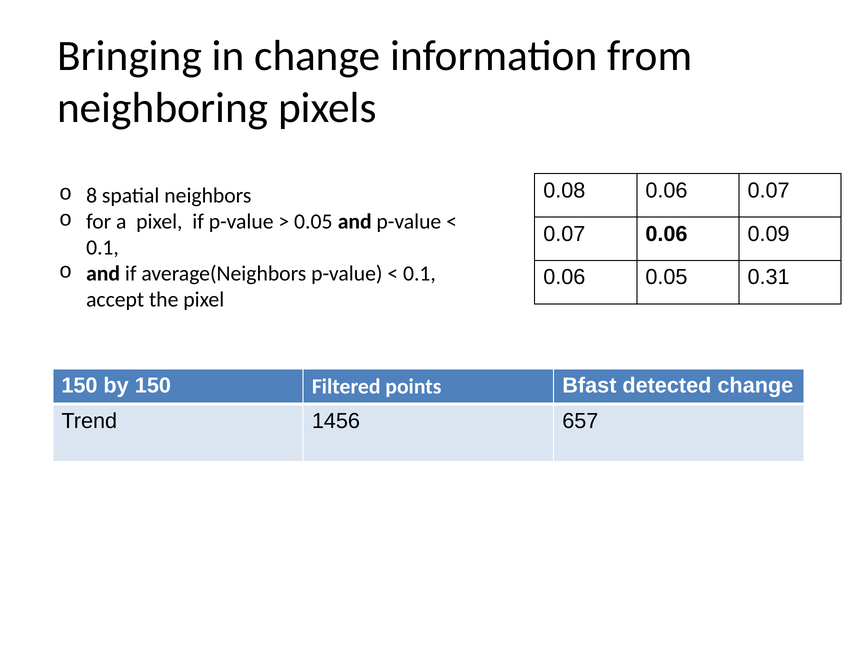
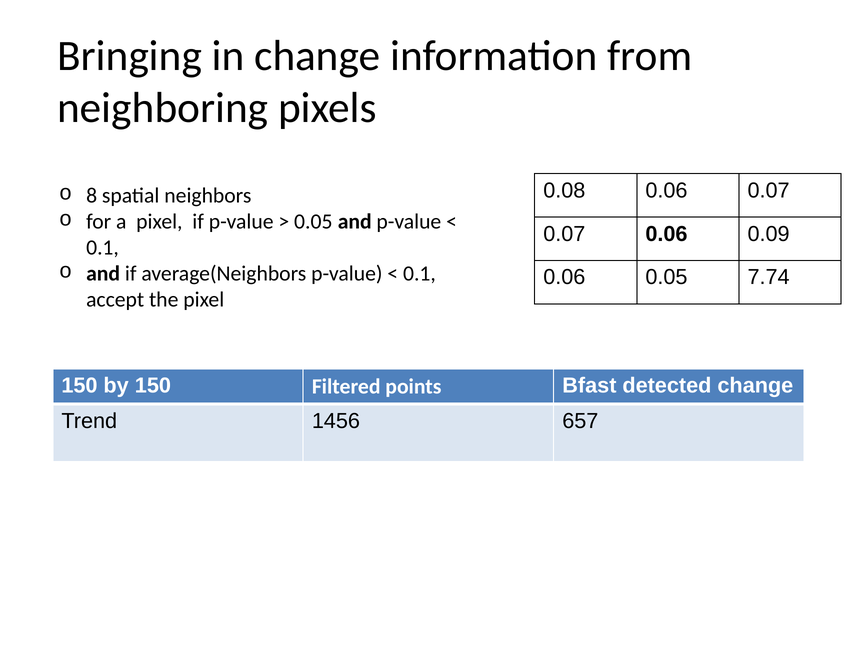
0.31: 0.31 -> 7.74 (769, 277)
